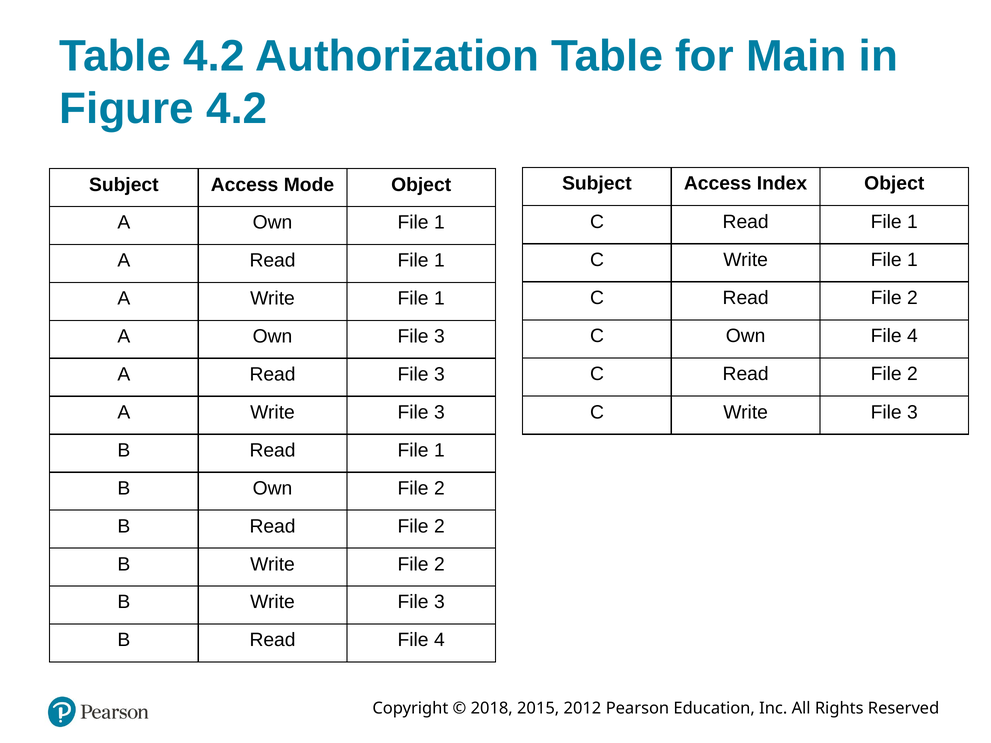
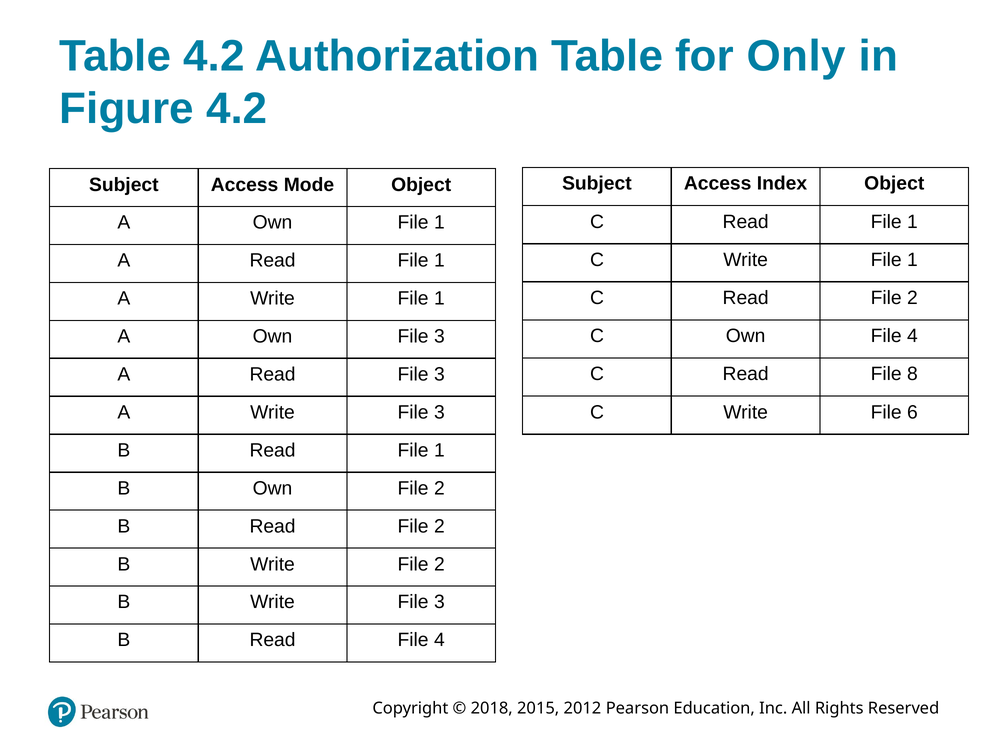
Main: Main -> Only (796, 56)
2: 2 -> 8 (912, 374)
C Write File 3: 3 -> 6 (912, 412)
